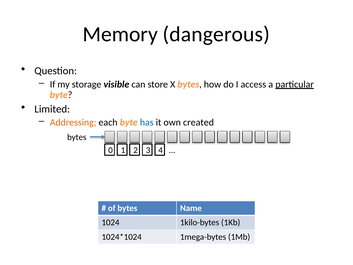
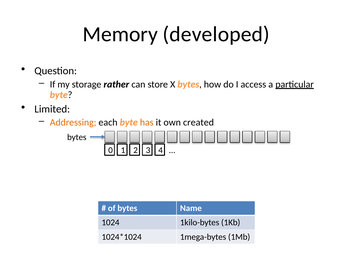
dangerous: dangerous -> developed (216, 34)
visible: visible -> rather (116, 84)
has colour: blue -> orange (147, 122)
